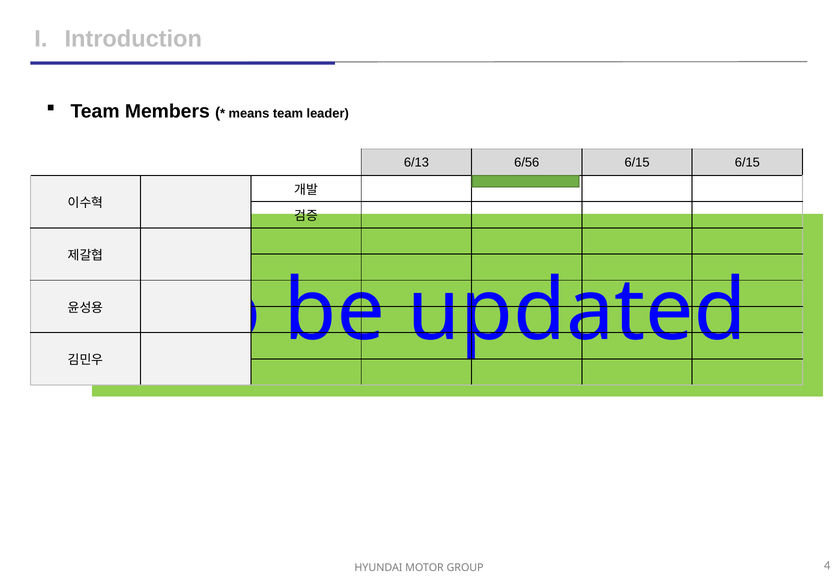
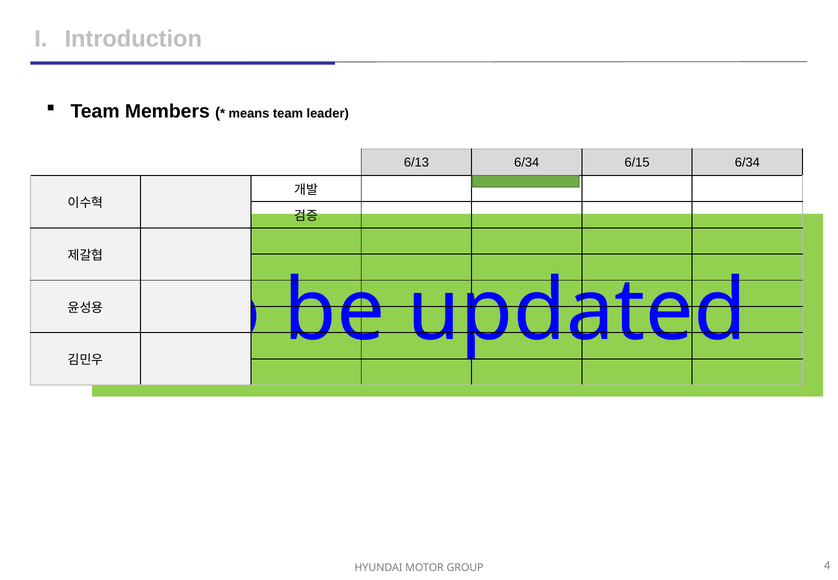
6/13 6/56: 6/56 -> 6/34 (527, 163)
6/15 6/15: 6/15 -> 6/34 (747, 163)
